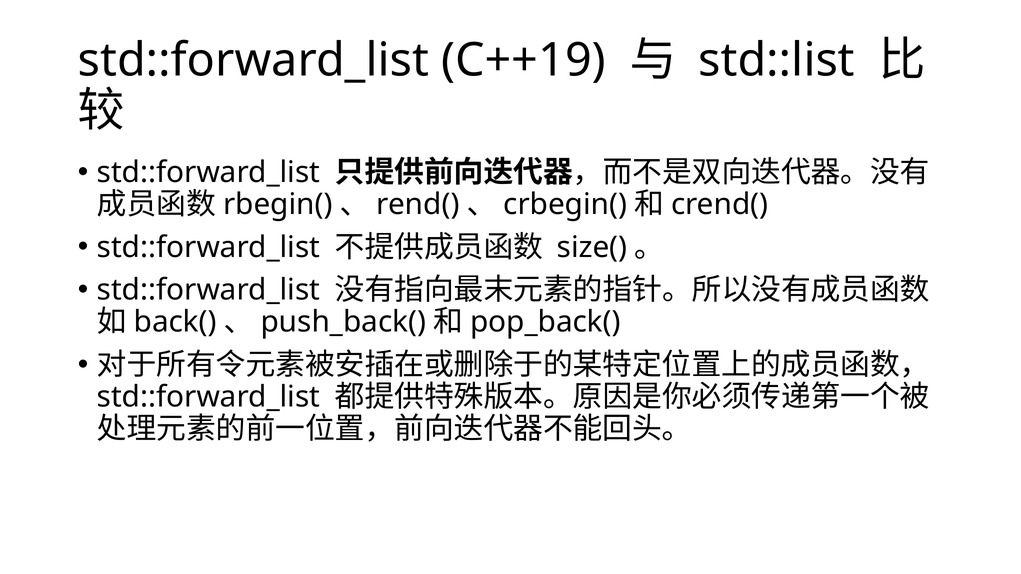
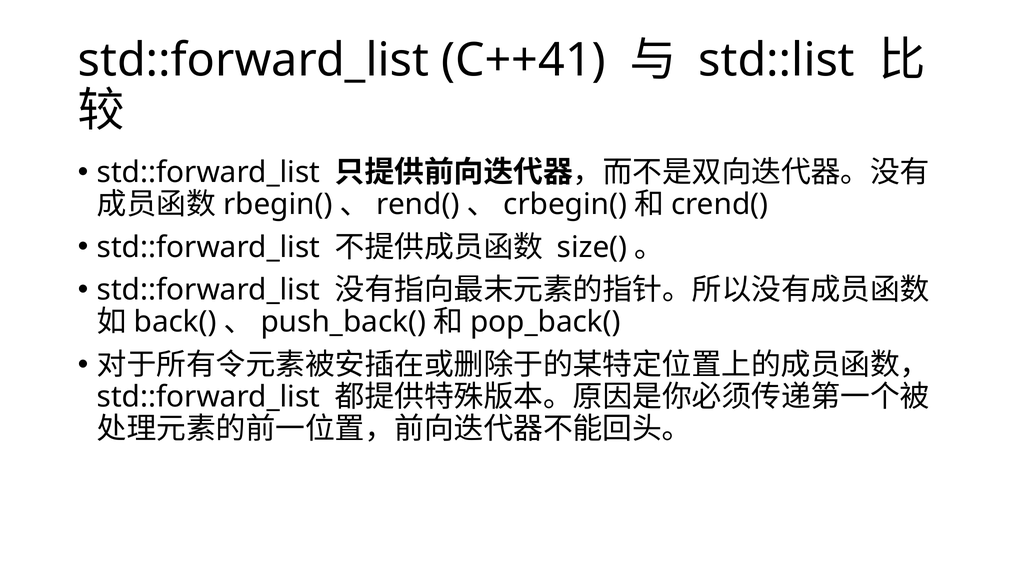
C++19: C++19 -> C++41 (523, 61)
